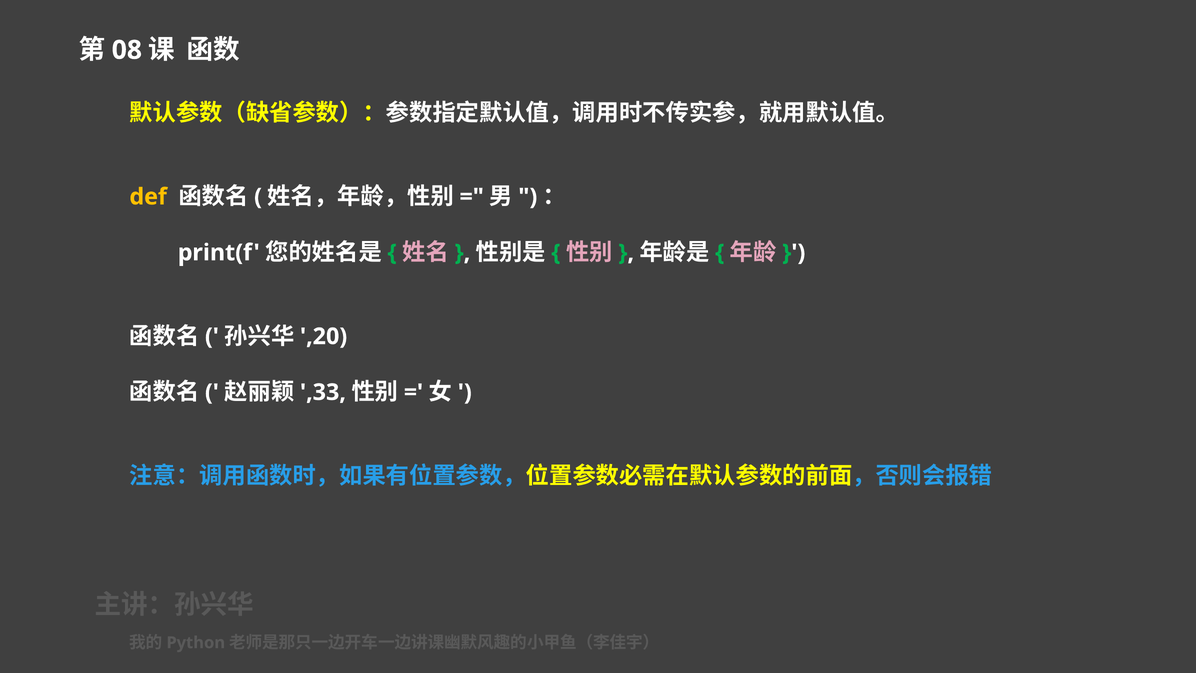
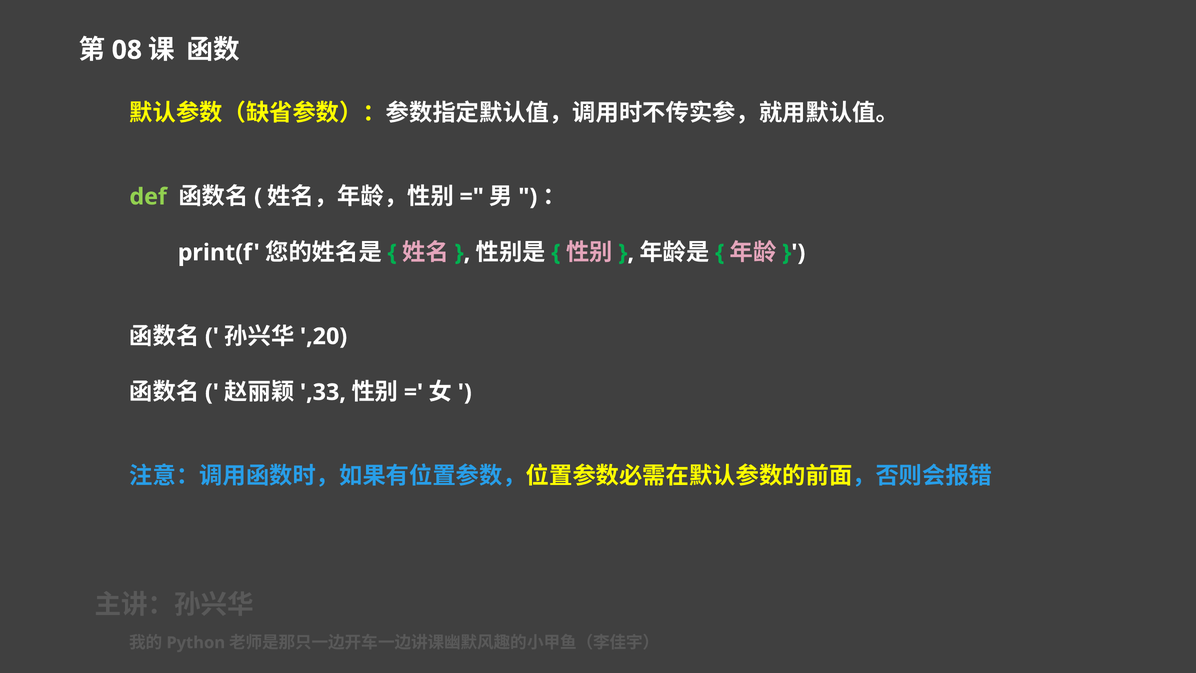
def colour: yellow -> light green (148, 197)
